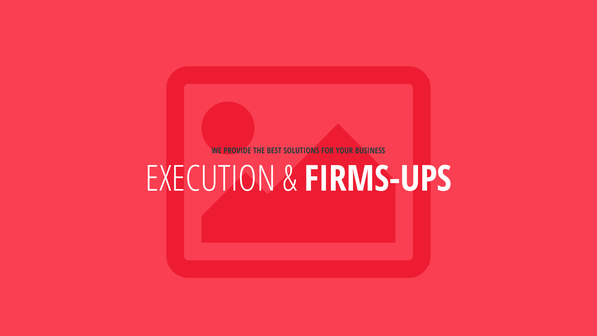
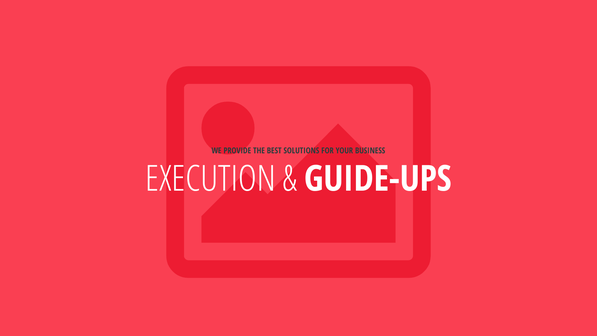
FIRMS-UPS: FIRMS-UPS -> GUIDE-UPS (378, 179)
